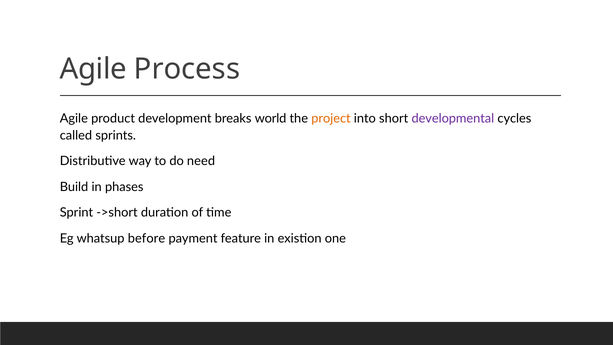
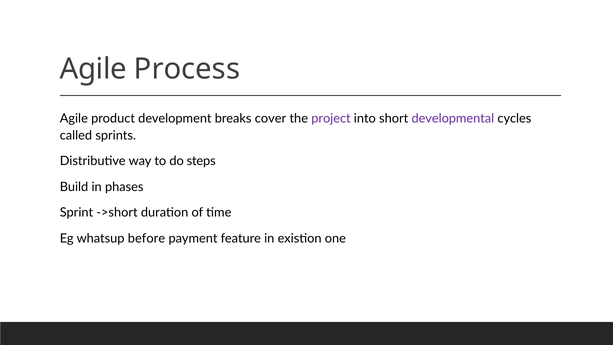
world: world -> cover (270, 118)
project colour: orange -> purple (331, 118)
need: need -> steps (201, 161)
